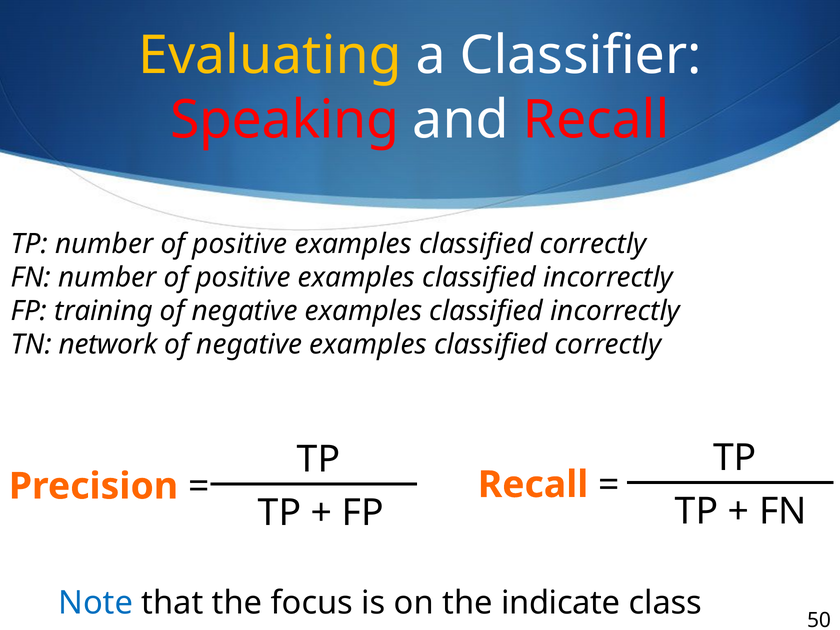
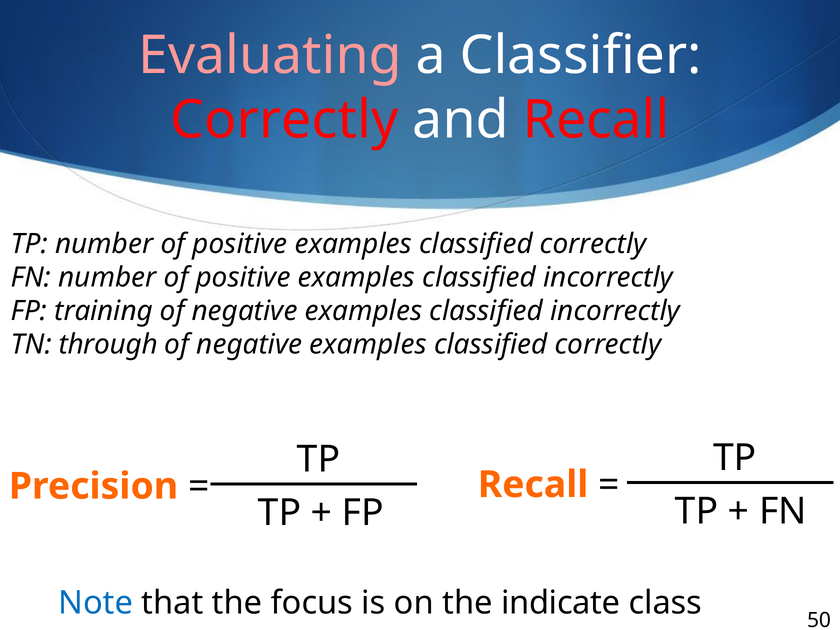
Evaluating colour: yellow -> pink (270, 56)
Speaking: Speaking -> Correctly (284, 120)
network: network -> through (108, 345)
